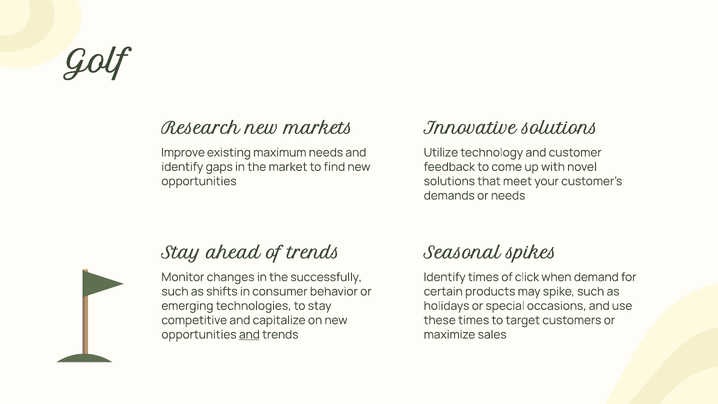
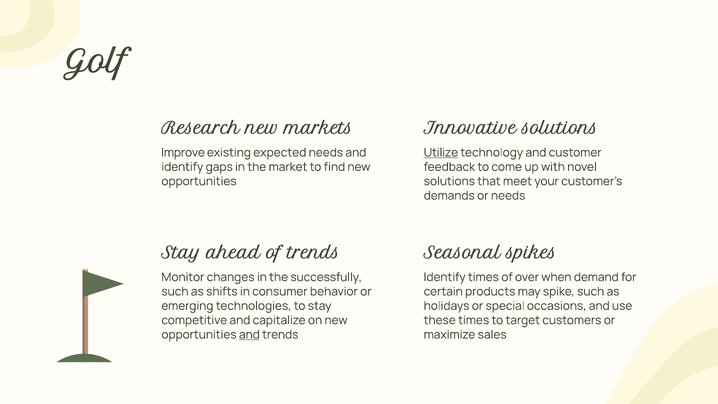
maximum: maximum -> expected (280, 153)
Utilize underline: none -> present (441, 153)
click: click -> over (527, 277)
